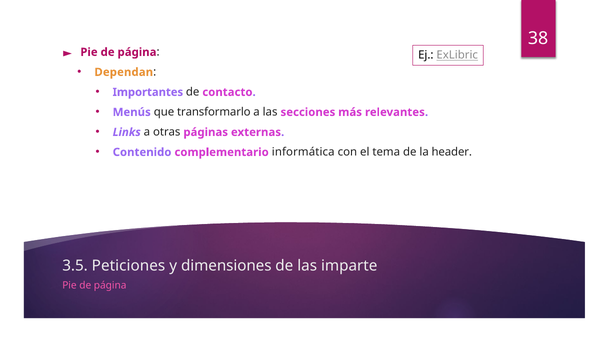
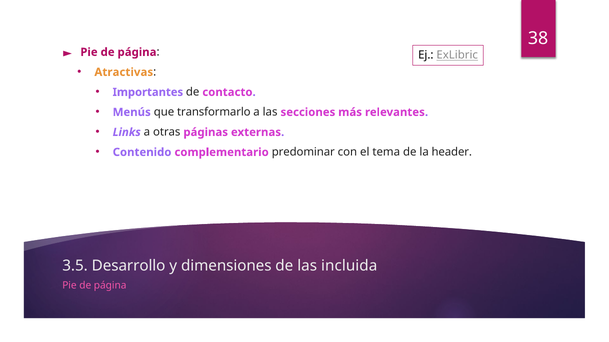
Dependan: Dependan -> Atractivas (124, 72)
informática: informática -> predominar (303, 152)
Peticiones: Peticiones -> Desarrollo (129, 266)
imparte: imparte -> incluida (349, 266)
